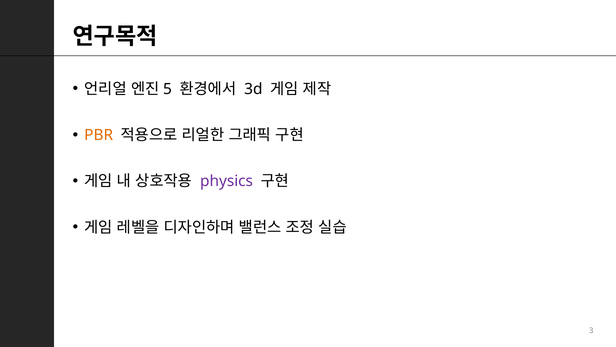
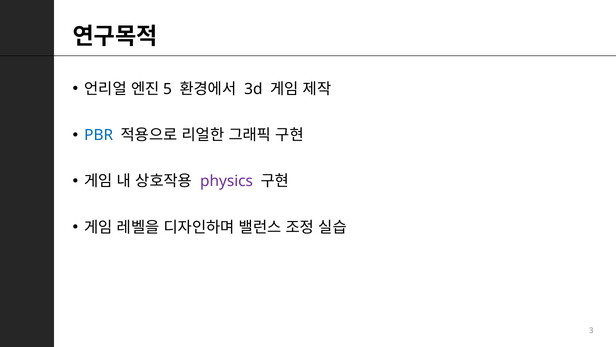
PBR colour: orange -> blue (99, 135)
